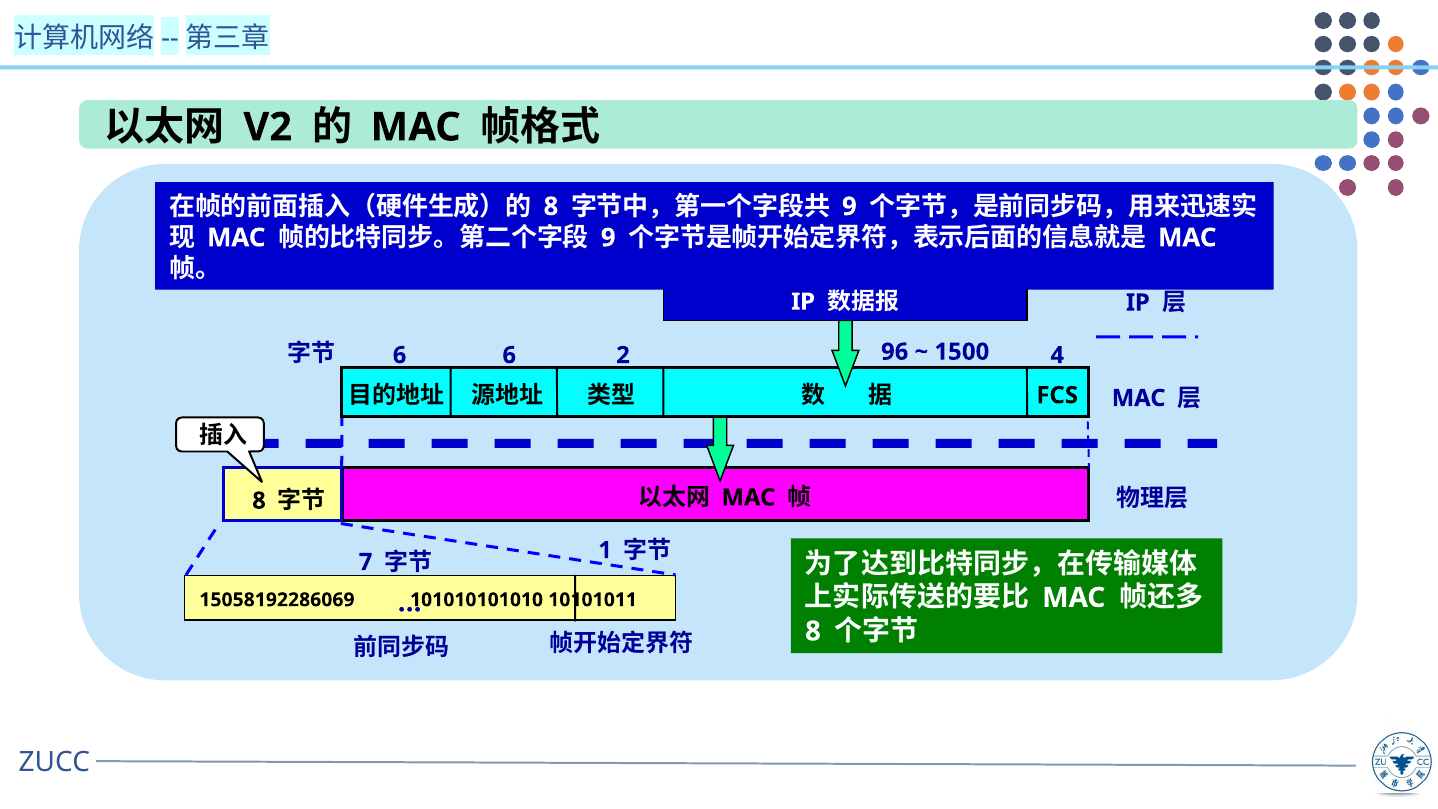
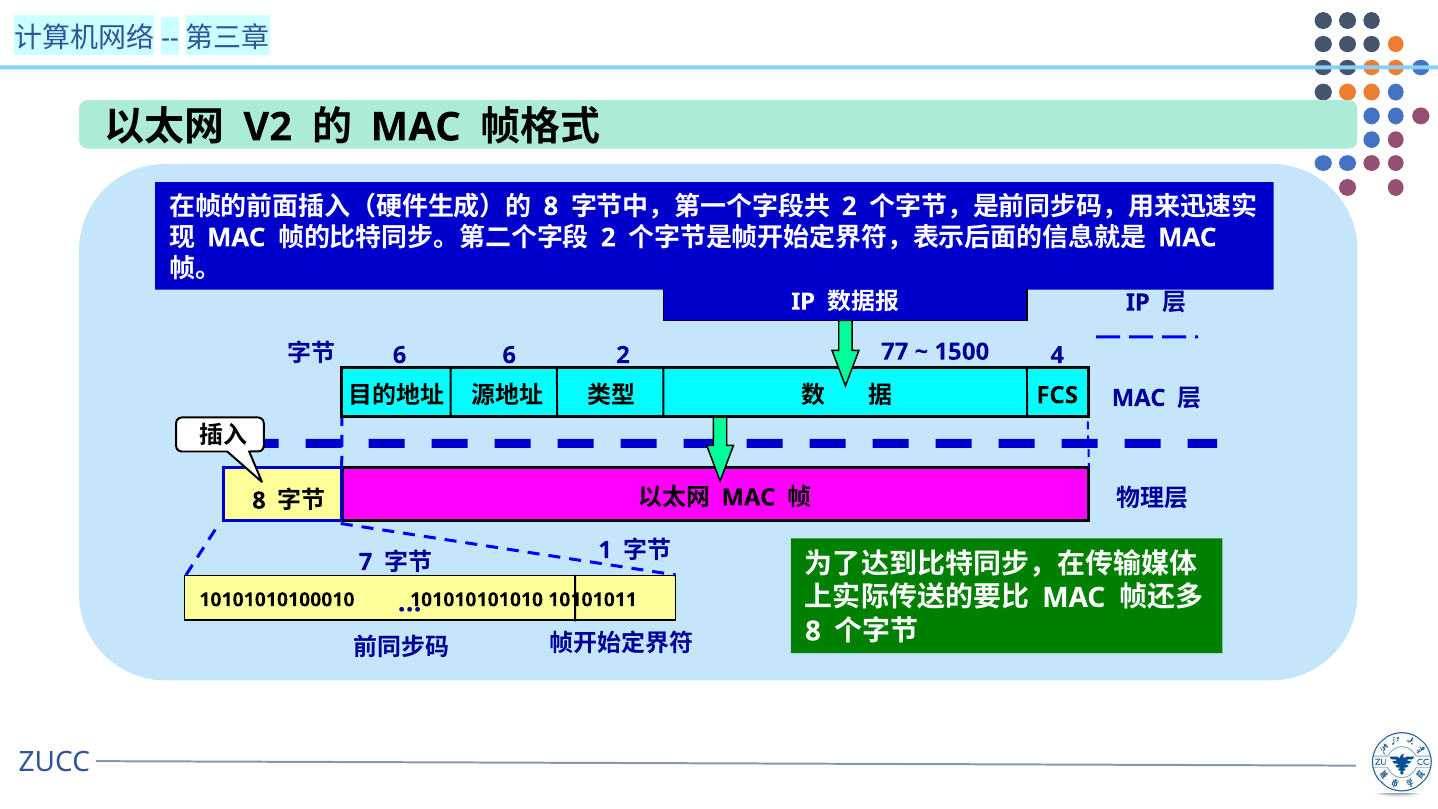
9: 9 -> 2 (849, 207)
9: 9 -> 2 (608, 238)
96: 96 -> 77 (895, 352)
15058192286069: 15058192286069 -> 10101010100010 (277, 600)
